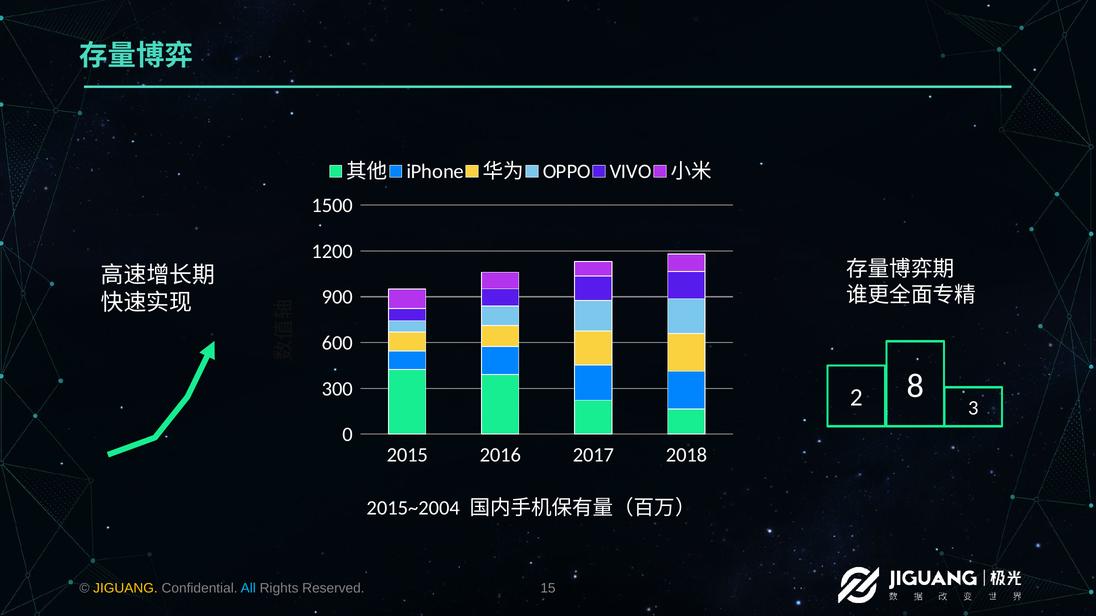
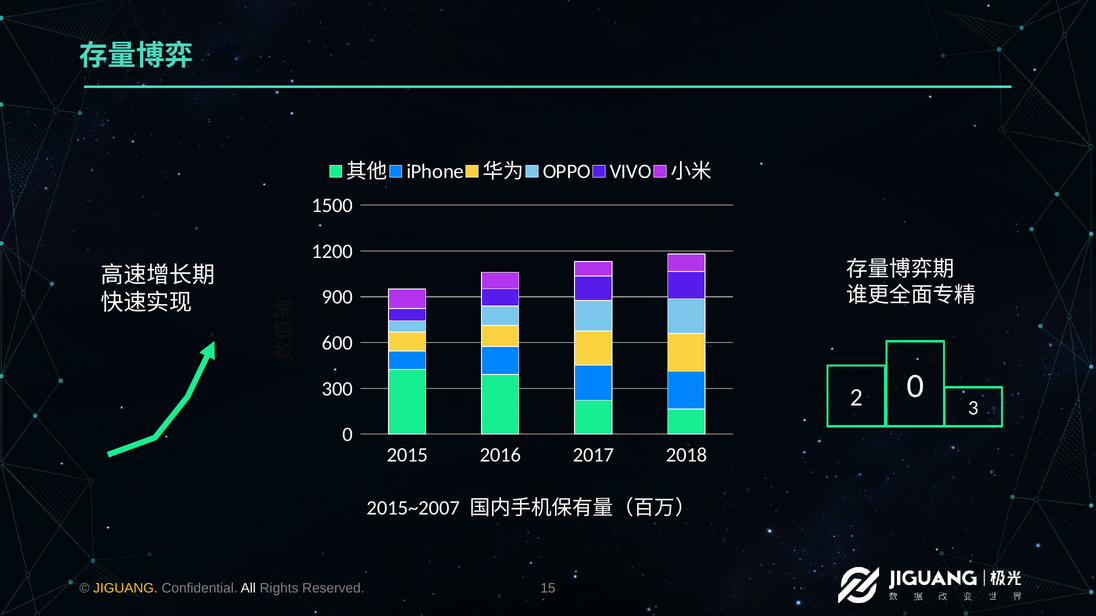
2 8: 8 -> 0 (915, 386)
2015~2004: 2015~2004 -> 2015~2007 (413, 508)
All colour: light blue -> white (248, 589)
